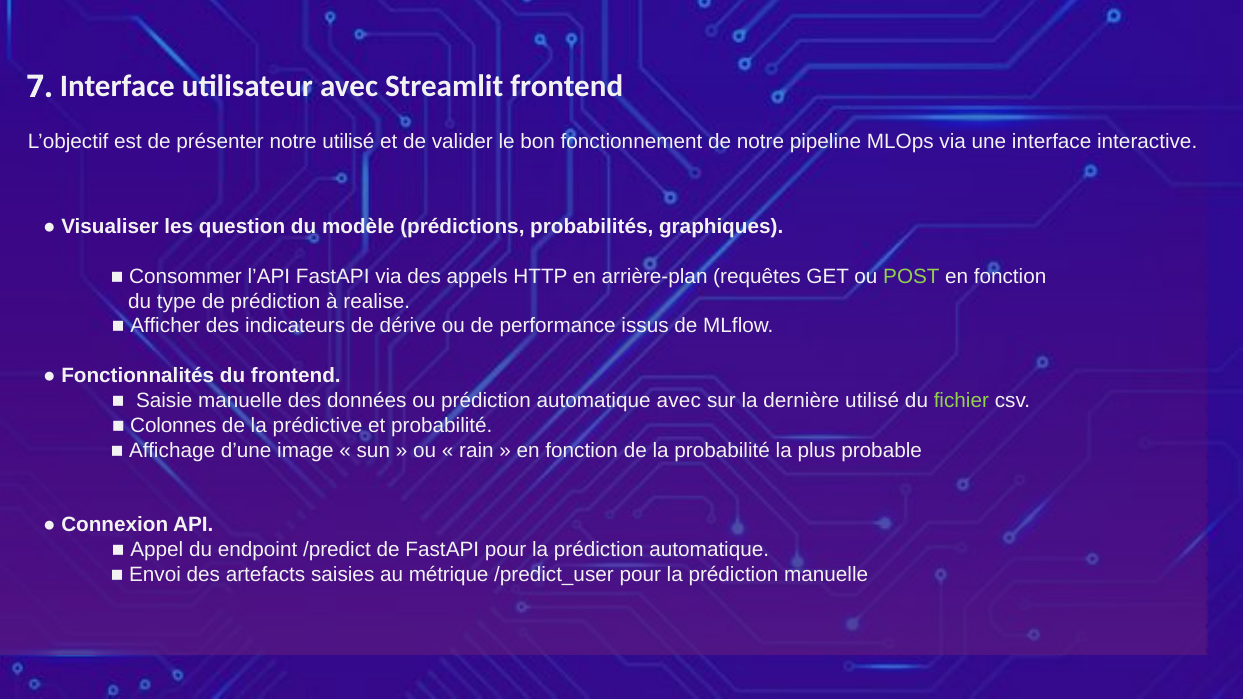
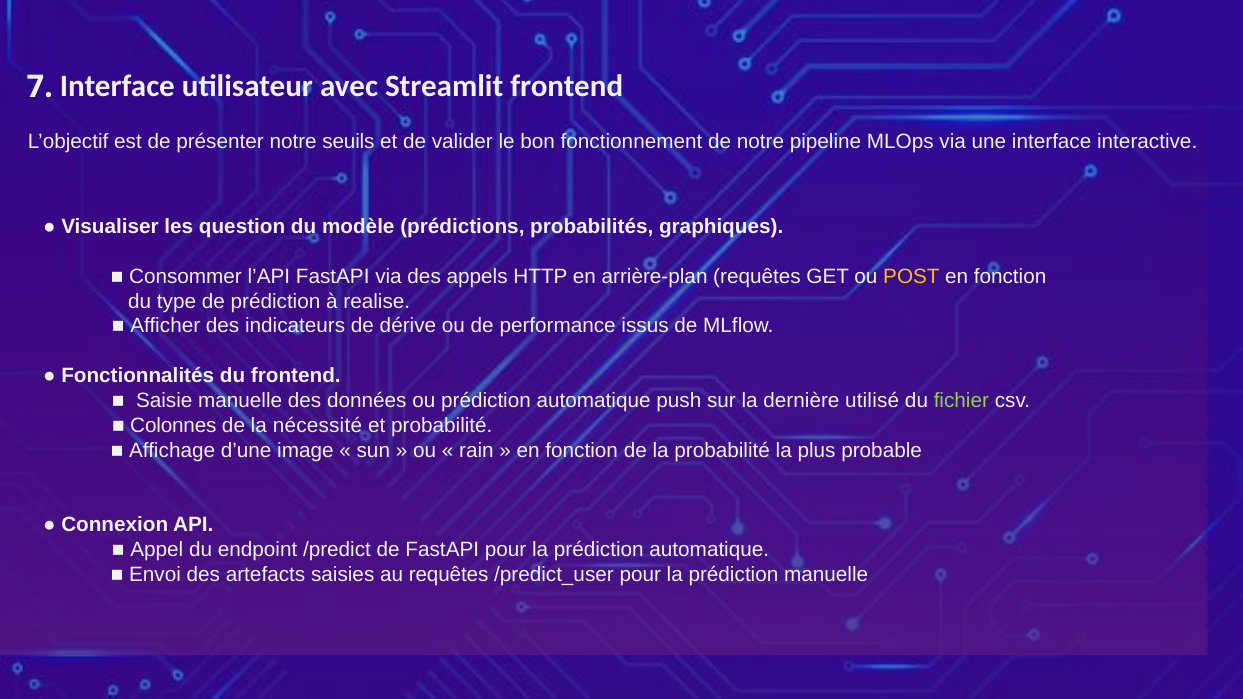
notre utilisé: utilisé -> seuils (348, 142)
POST colour: light green -> yellow (911, 276)
automatique avec: avec -> push (679, 401)
prédictive: prédictive -> nécessité (317, 426)
au métrique: métrique -> requêtes (449, 575)
